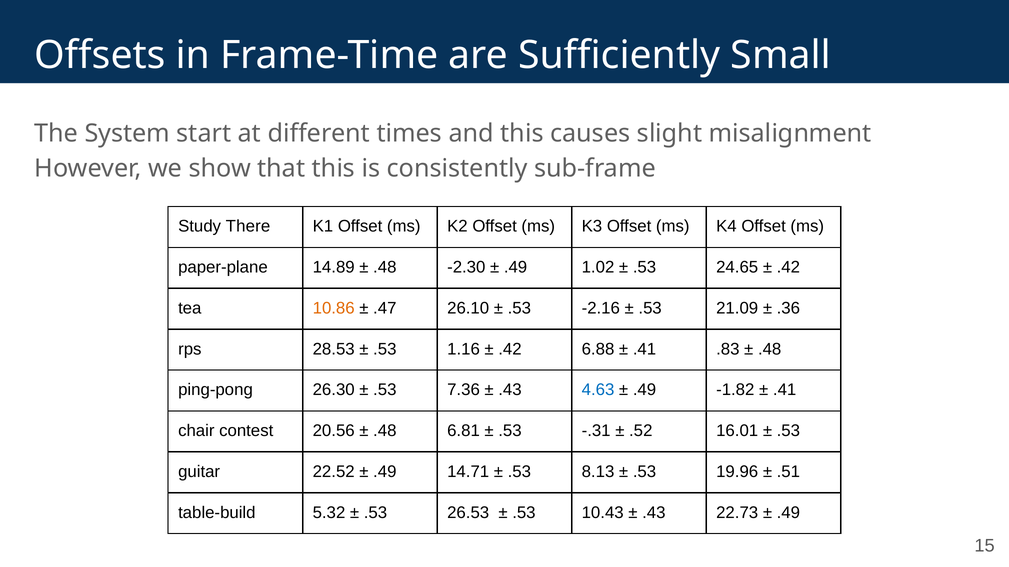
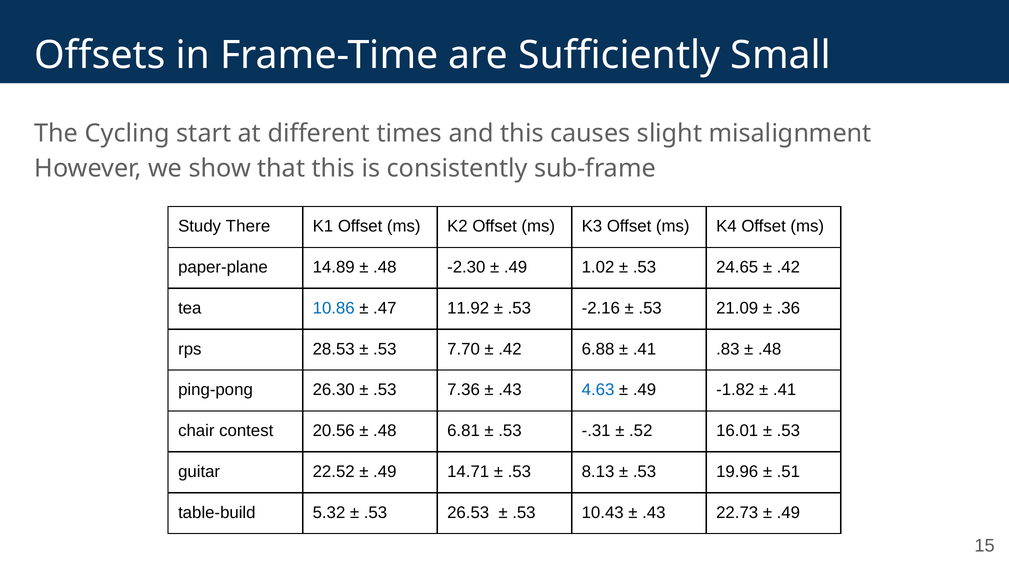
System: System -> Cycling (127, 134)
10.86 colour: orange -> blue (334, 308)
26.10: 26.10 -> 11.92 (468, 308)
1.16: 1.16 -> 7.70 (464, 349)
